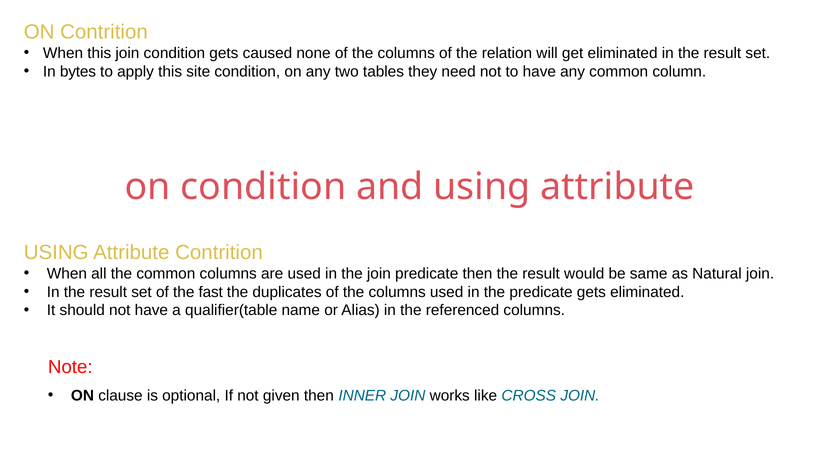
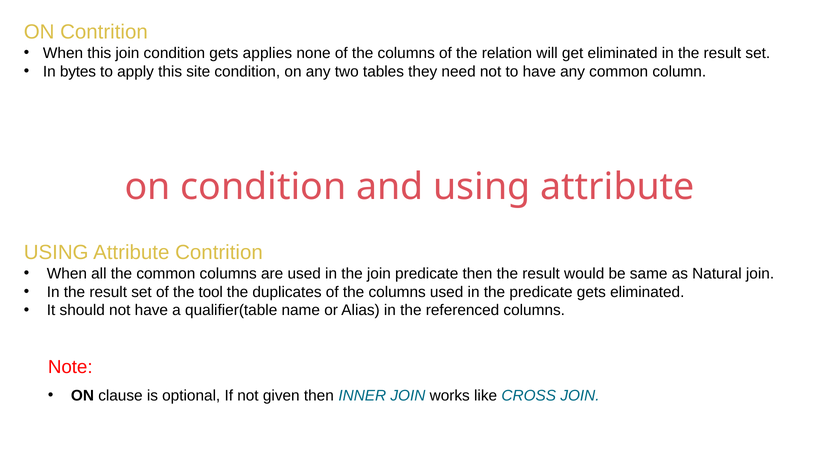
caused: caused -> applies (267, 53)
fast: fast -> tool (211, 292)
